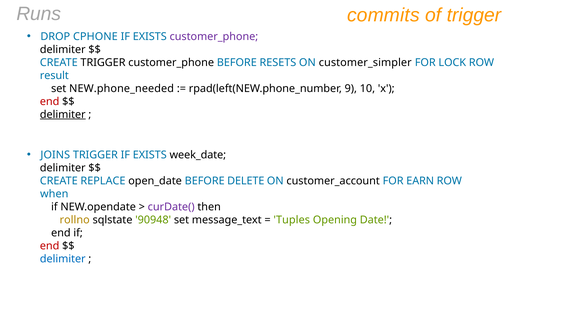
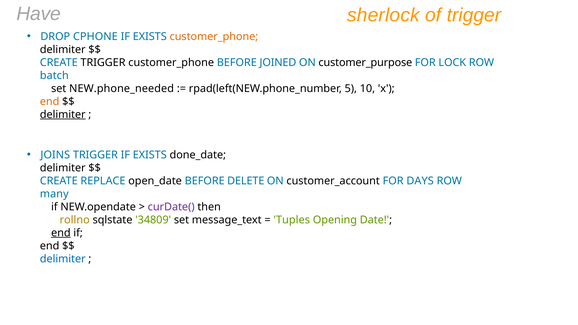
Runs: Runs -> Have (39, 14)
commits: commits -> sherlock (383, 15)
customer_phone colour: purple -> orange (214, 37)
RESETS: RESETS -> JOINED (278, 63)
customer_simpler: customer_simpler -> customer_purpose (365, 63)
result: result -> batch (54, 76)
9: 9 -> 5 (351, 89)
end colour: red -> orange (50, 102)
week_date: week_date -> done_date (198, 155)
EARN: EARN -> DAYS (420, 181)
when: when -> many (54, 194)
90948: 90948 -> 34809 (153, 220)
end underline: none -> present (61, 233)
end colour: red -> black (50, 246)
